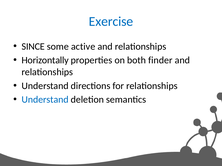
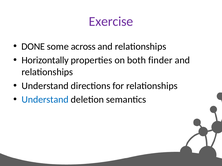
Exercise colour: blue -> purple (111, 21)
SINCE: SINCE -> DONE (33, 47)
active: active -> across (83, 47)
